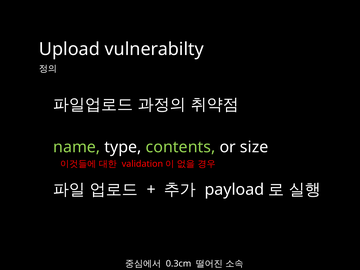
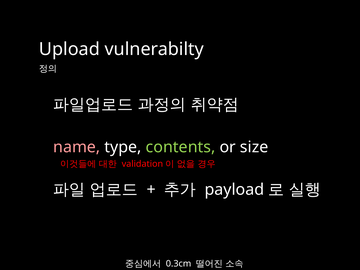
name colour: light green -> pink (77, 147)
